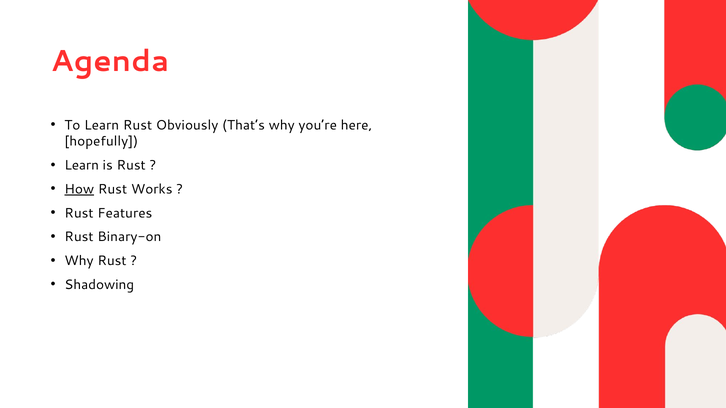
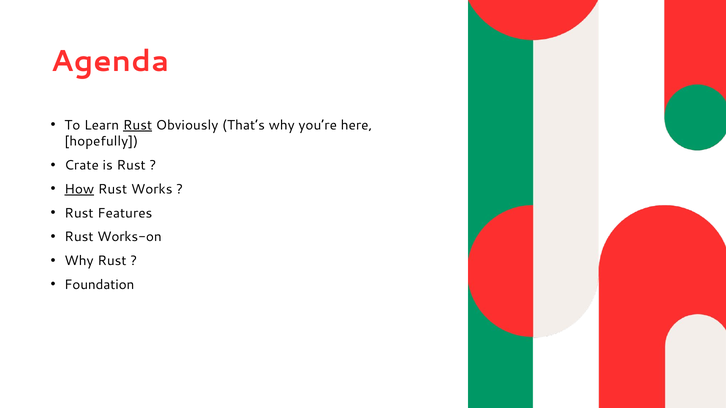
Rust underline: none -> present (138, 125)
Learn: Learn -> Crate (82, 165)
Binary-on: Binary-on -> Works-on (129, 237)
Shadowing: Shadowing -> Foundation (99, 285)
